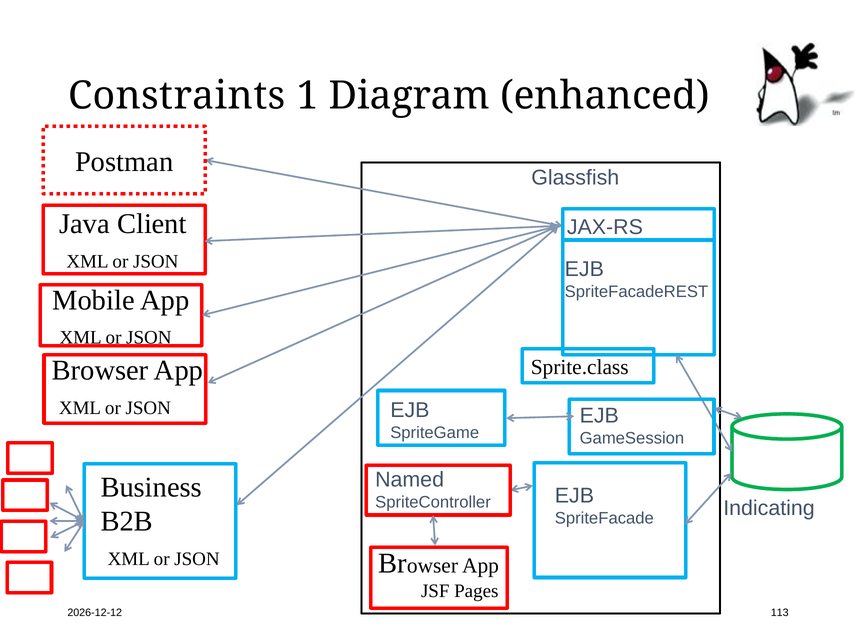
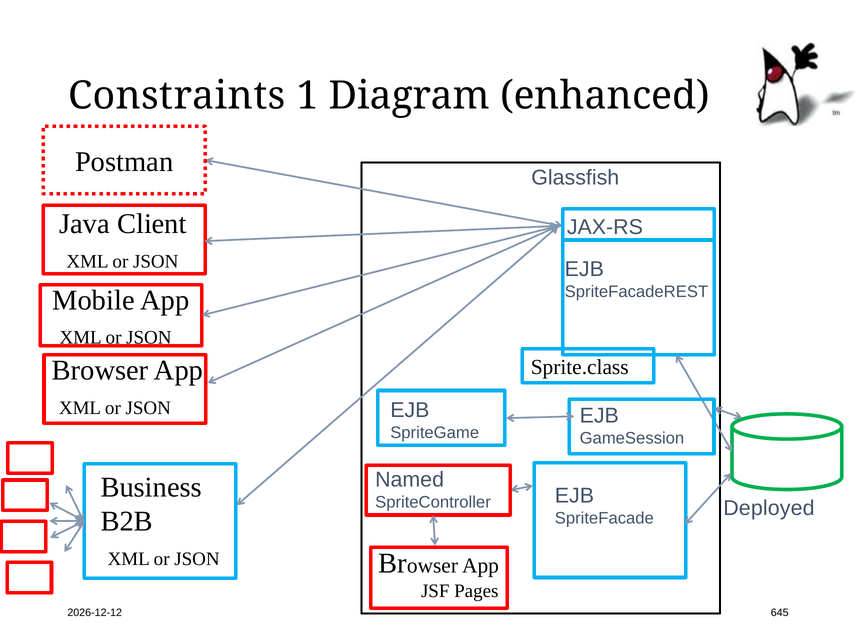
Indicating: Indicating -> Deployed (769, 508)
113: 113 -> 645 (780, 613)
